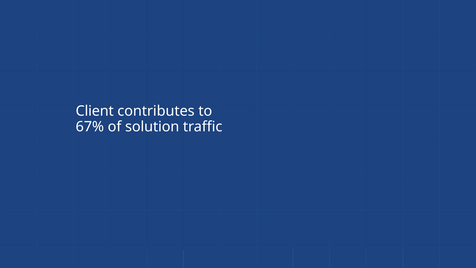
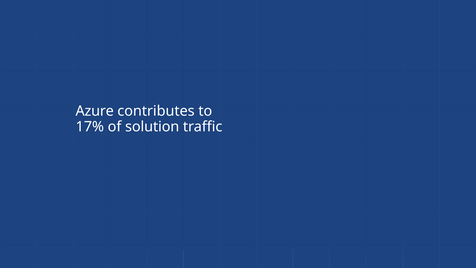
Client: Client -> Azure (95, 111)
67%: 67% -> 17% (90, 127)
